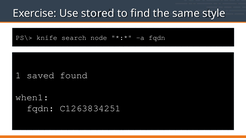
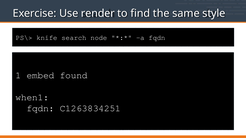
stored: stored -> render (98, 13)
saved: saved -> embed (40, 75)
